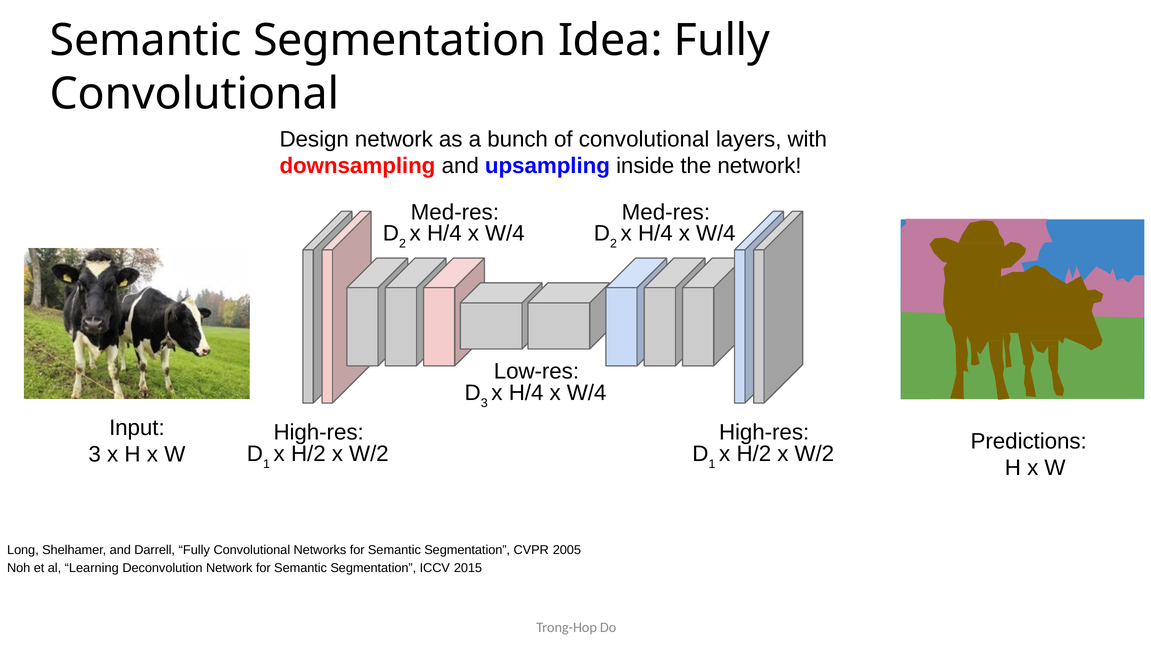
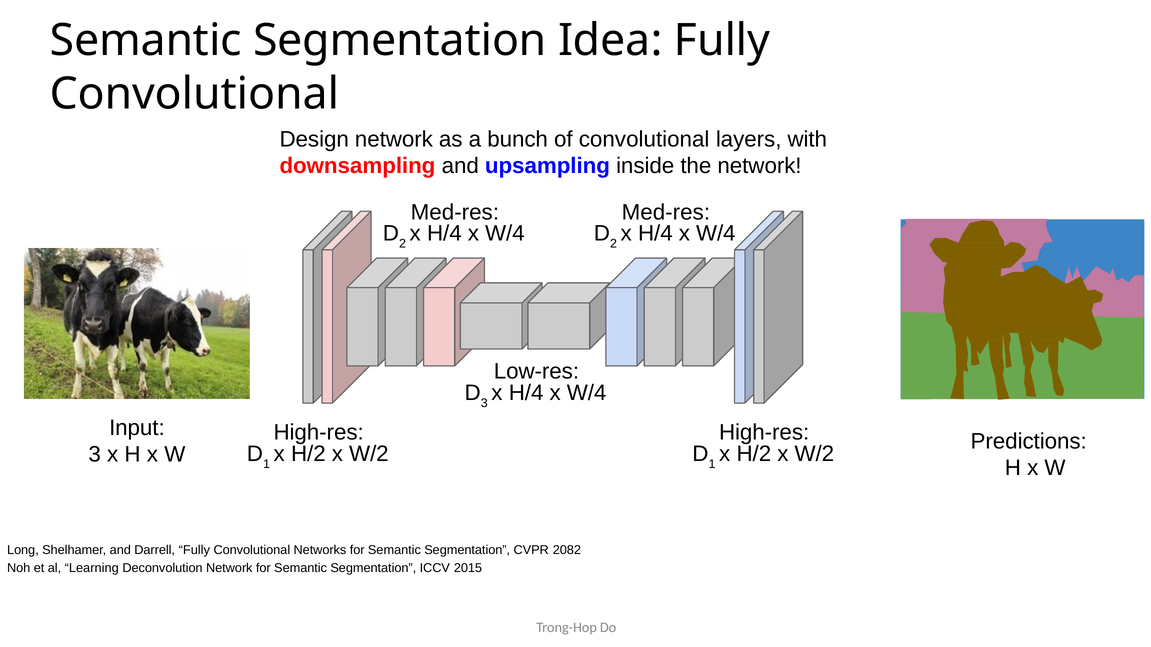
2005: 2005 -> 2082 (567, 551)
